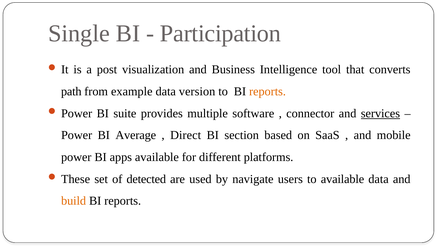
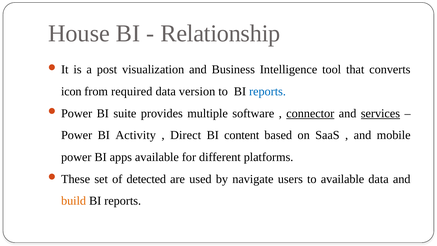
Single: Single -> House (79, 34)
Participation: Participation -> Relationship (220, 34)
path: path -> icon (71, 91)
example: example -> required (132, 91)
reports colour: orange -> blue (268, 91)
connector underline: none -> present (310, 113)
Average: Average -> Activity (136, 135)
section: section -> content (242, 135)
